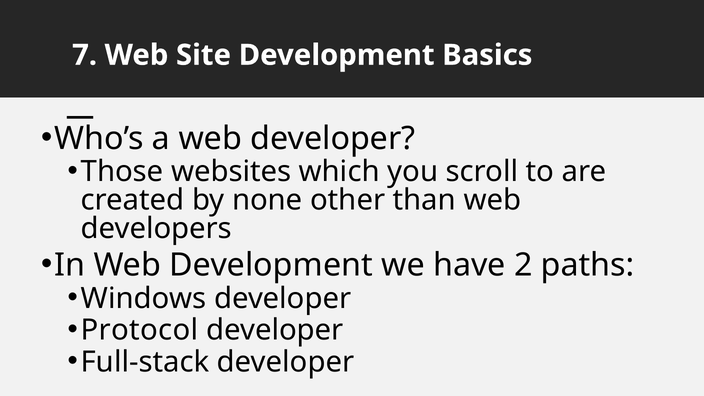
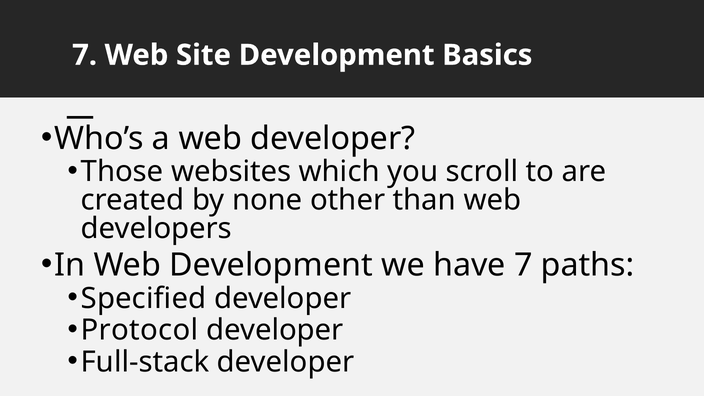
have 2: 2 -> 7 (523, 265)
Windows: Windows -> Specified (144, 298)
